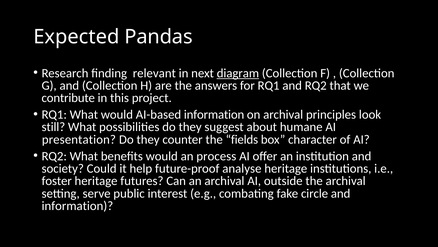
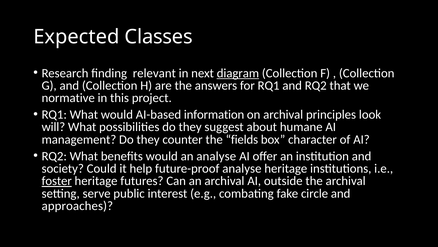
Pandas: Pandas -> Classes (159, 37)
contribute: contribute -> normative (68, 98)
still: still -> will (53, 127)
presentation: presentation -> management (79, 139)
an process: process -> analyse (216, 156)
foster underline: none -> present (57, 181)
information: information -> approaches (77, 205)
